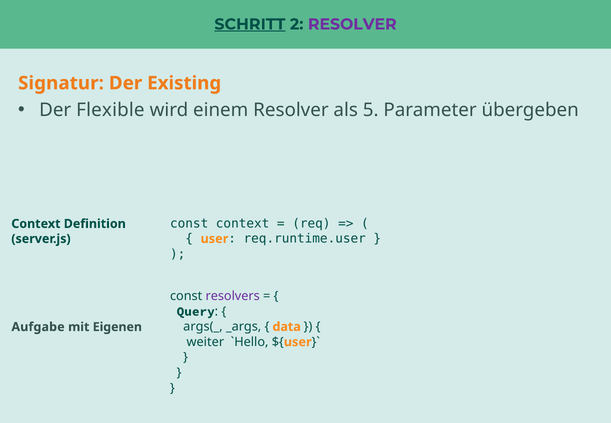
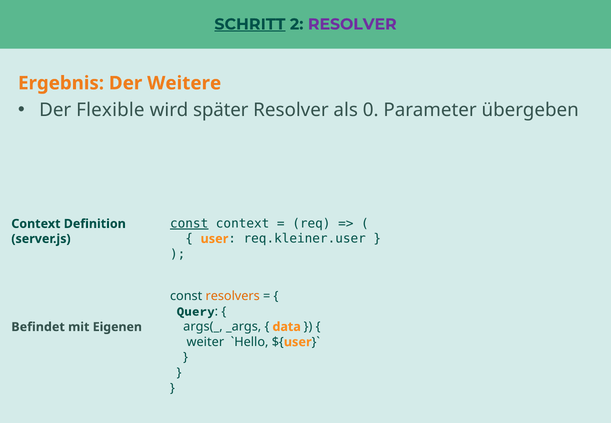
Signatur: Signatur -> Ergebnis (61, 83)
Existing: Existing -> Weitere (184, 83)
einem: einem -> später (221, 110)
5: 5 -> 0 (371, 110)
const underline: none -> present (189, 224)
req.runtime.user: req.runtime.user -> req.kleiner.user (305, 239)
resolvers colour: purple -> orange (233, 296)
Aufgabe: Aufgabe -> Befindet (38, 327)
